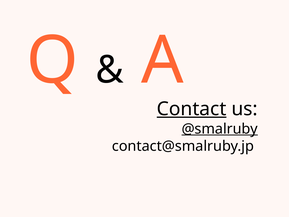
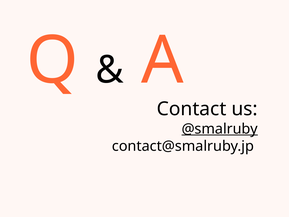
Contact underline: present -> none (192, 109)
